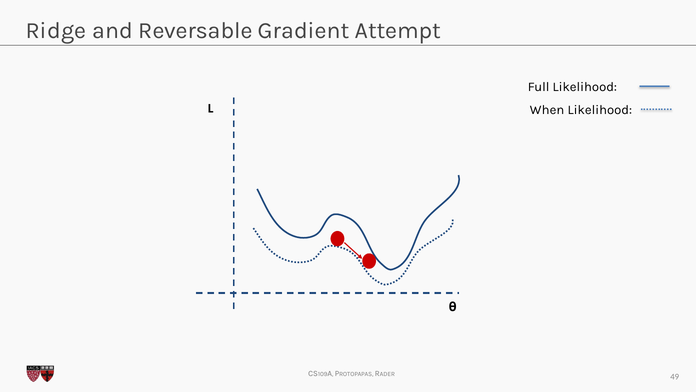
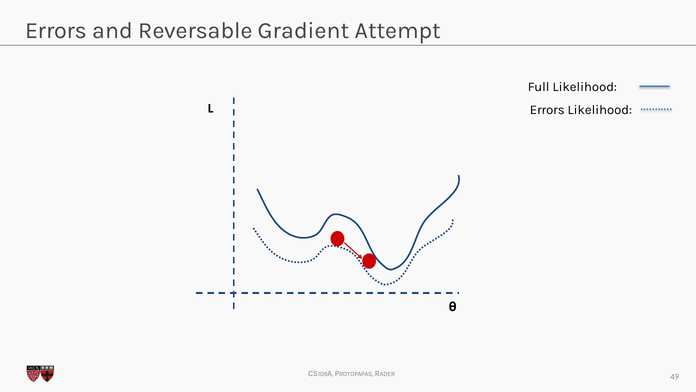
Ridge: Ridge -> Errors (56, 30)
When: When -> Errors (547, 110)
